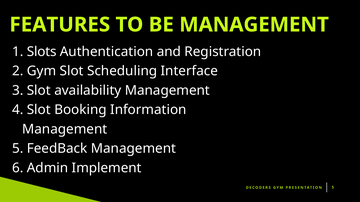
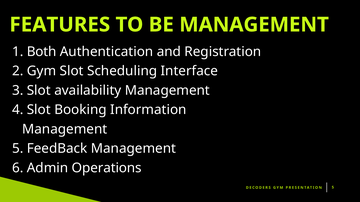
Slots: Slots -> Both (42, 52)
Implement: Implement -> Operations (107, 168)
